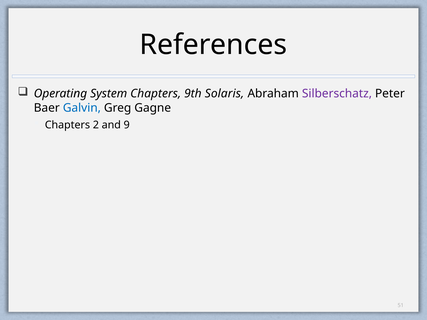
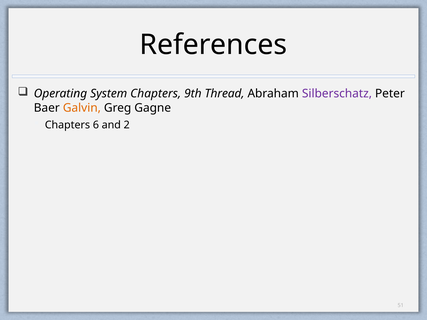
Solaris: Solaris -> Thread (225, 94)
Galvin colour: blue -> orange (82, 108)
2: 2 -> 6 (96, 125)
9: 9 -> 2 (127, 125)
